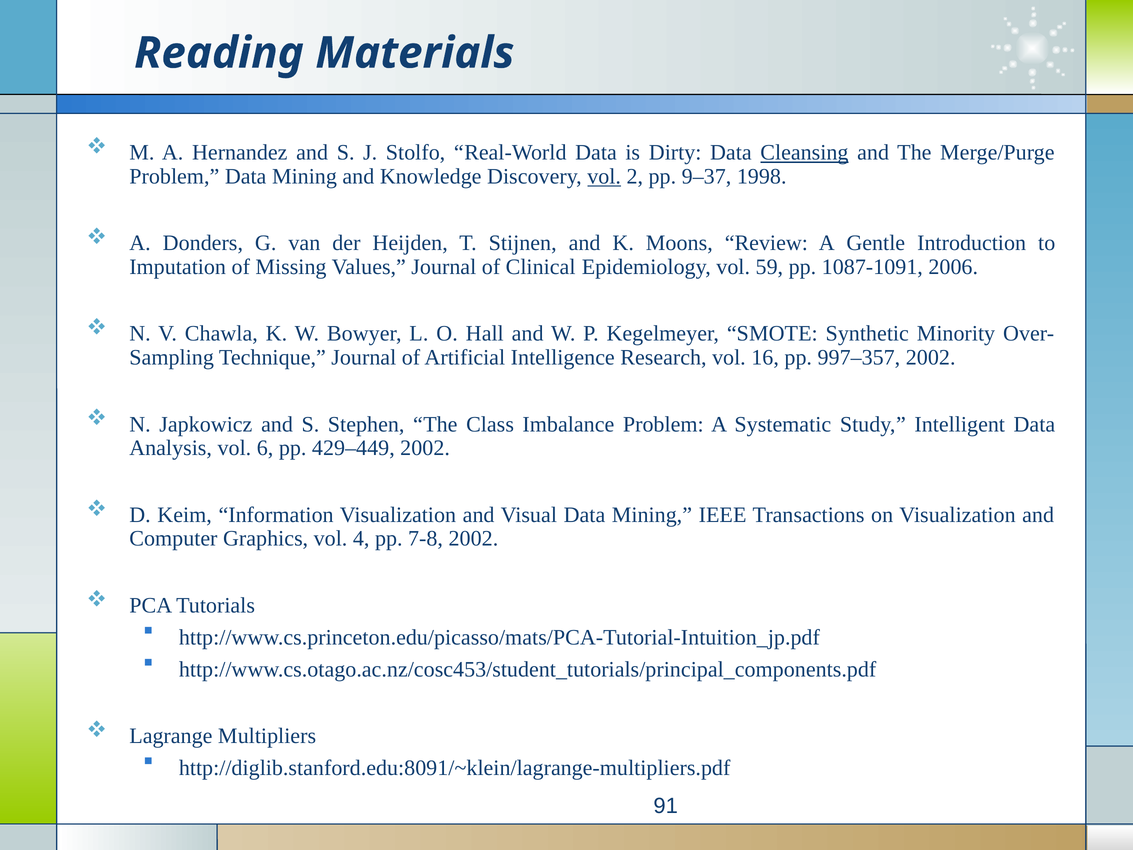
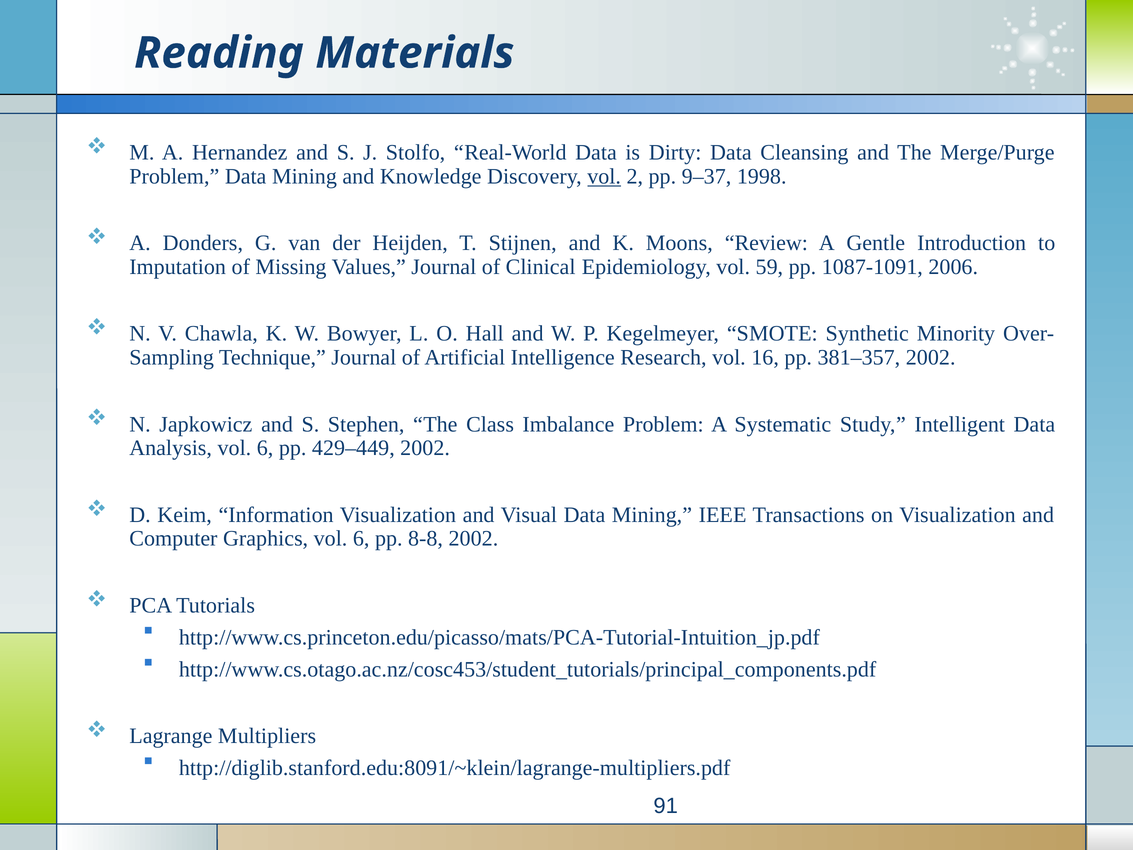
Cleansing underline: present -> none (804, 153)
997–357: 997–357 -> 381–357 (859, 357)
Graphics vol 4: 4 -> 6 (361, 538)
7-8: 7-8 -> 8-8 (426, 538)
